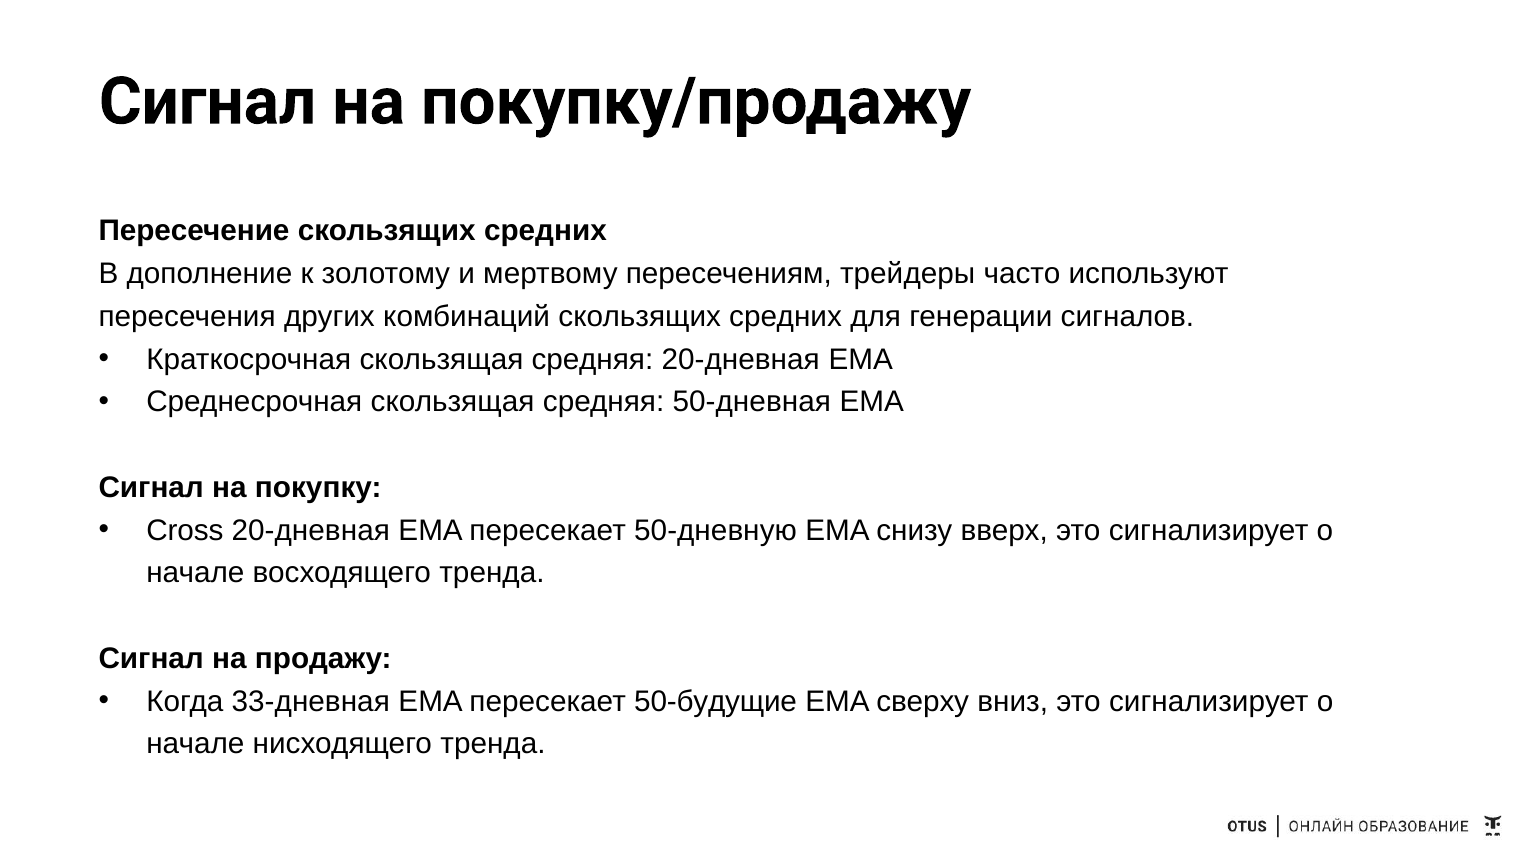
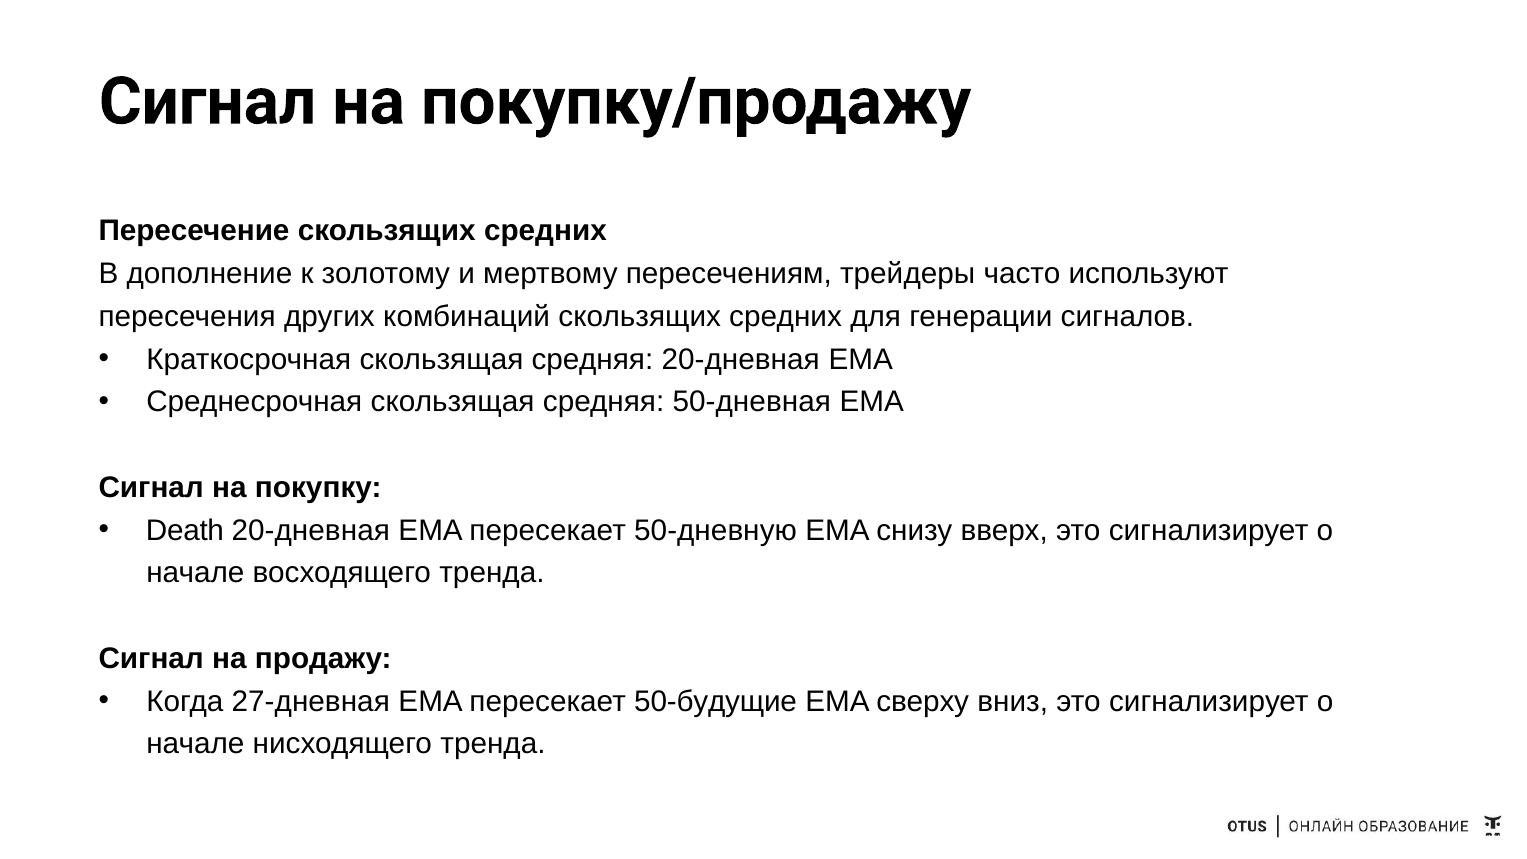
Cross: Cross -> Death (185, 530)
33-дневная: 33-дневная -> 27-дневная (311, 701)
